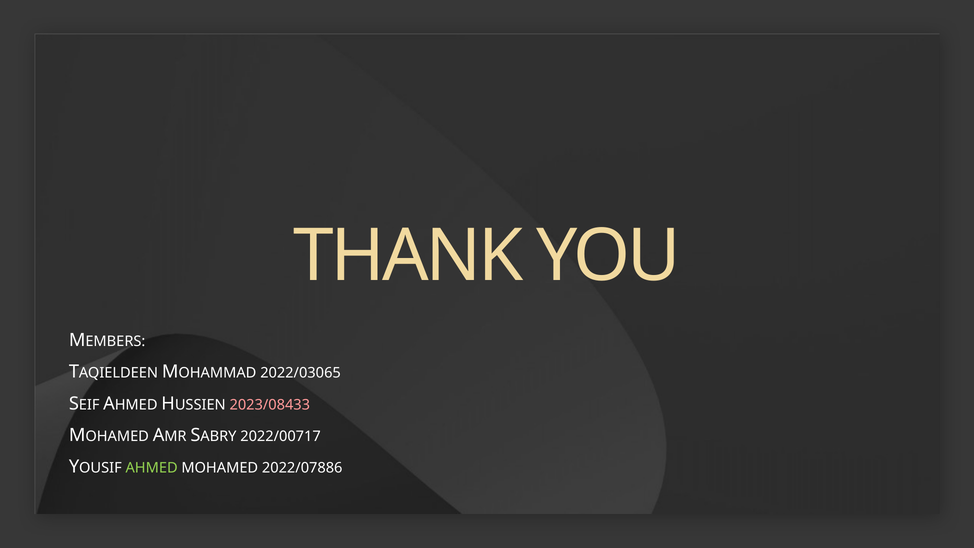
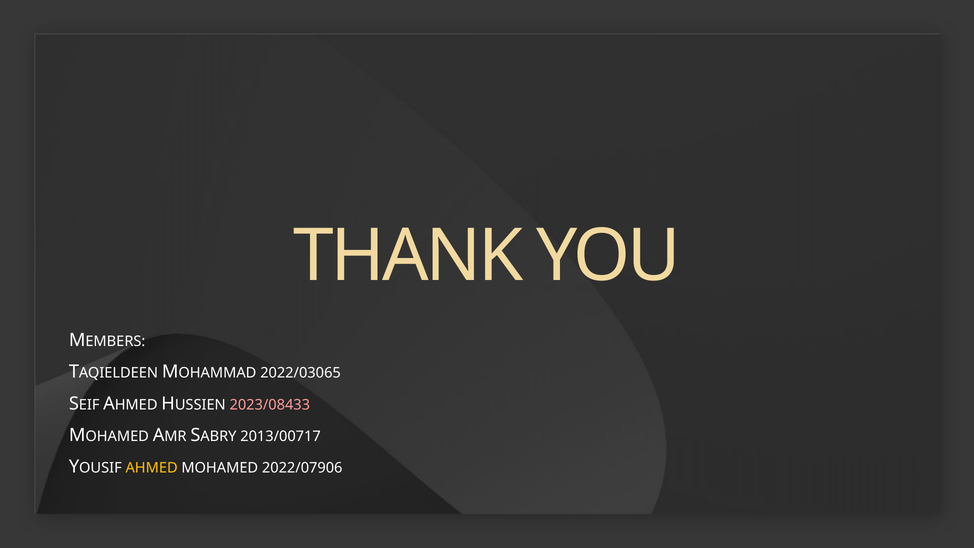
2022/00717: 2022/00717 -> 2013/00717 (281, 436)
AHMED colour: light green -> yellow (152, 468)
2022/07886: 2022/07886 -> 2022/07906 (302, 468)
